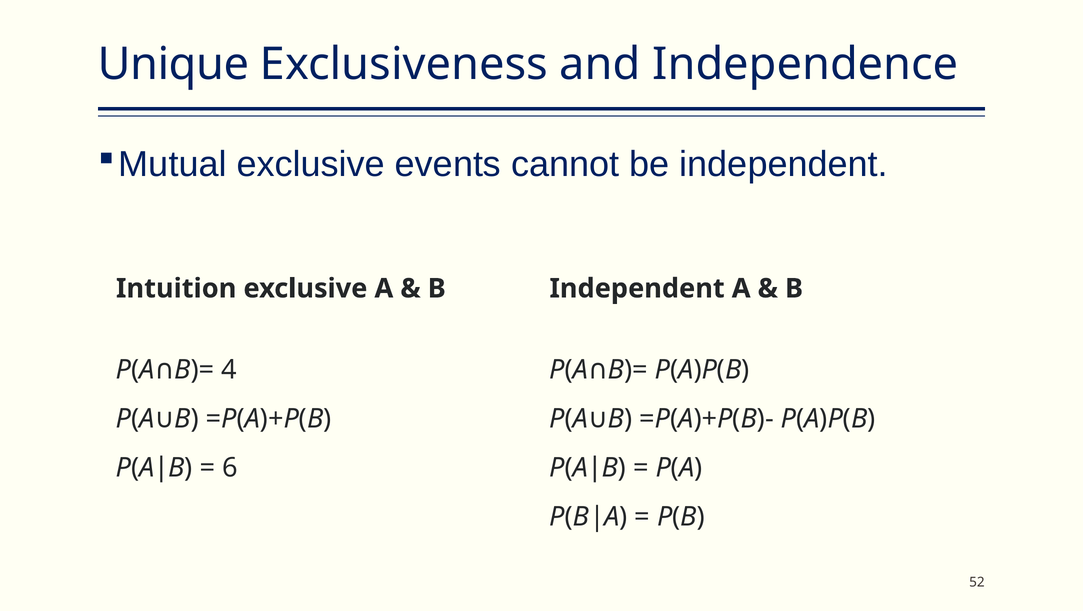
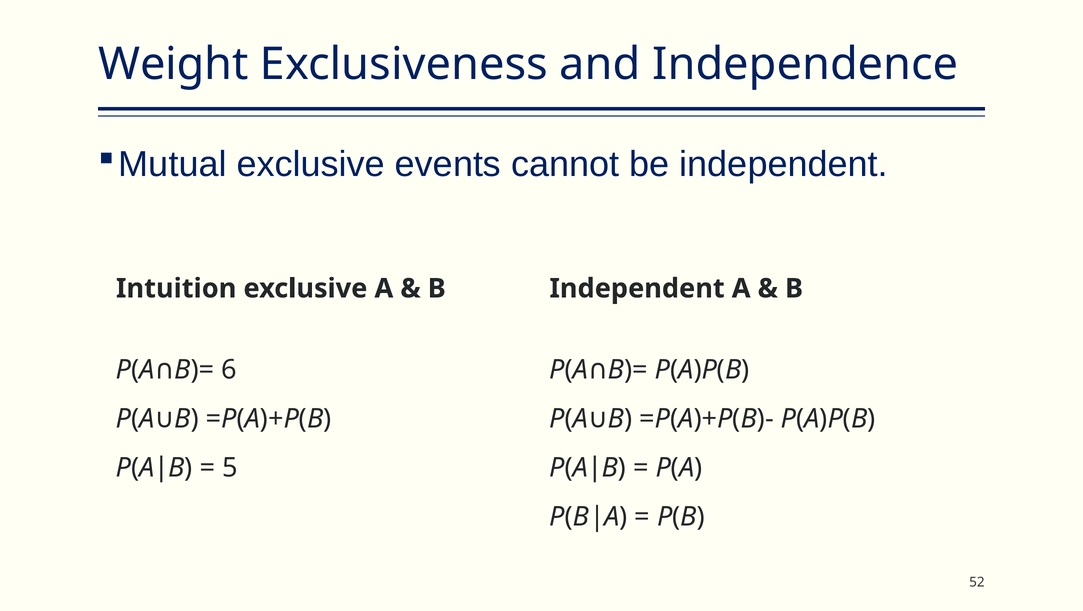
Unique: Unique -> Weight (173, 65)
4: 4 -> 6 (229, 370)
6: 6 -> 5 (230, 467)
